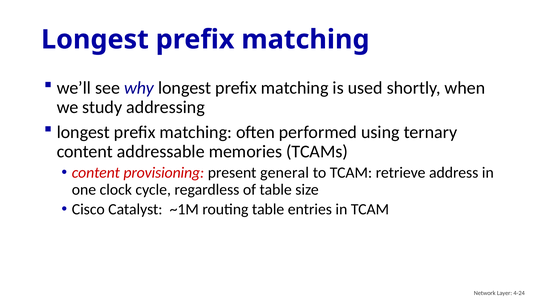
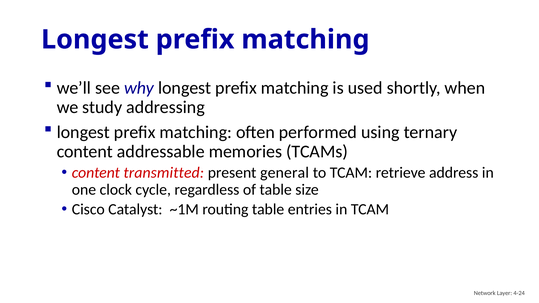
provisioning: provisioning -> transmitted (164, 173)
